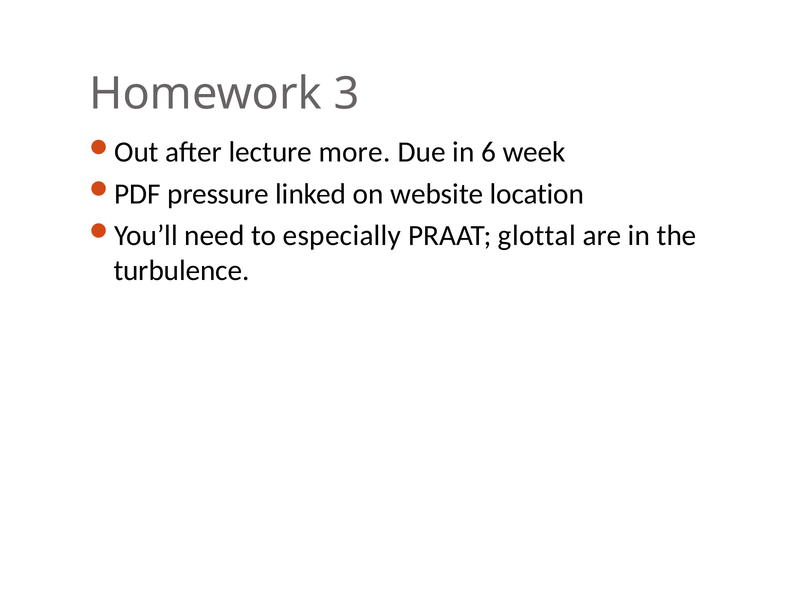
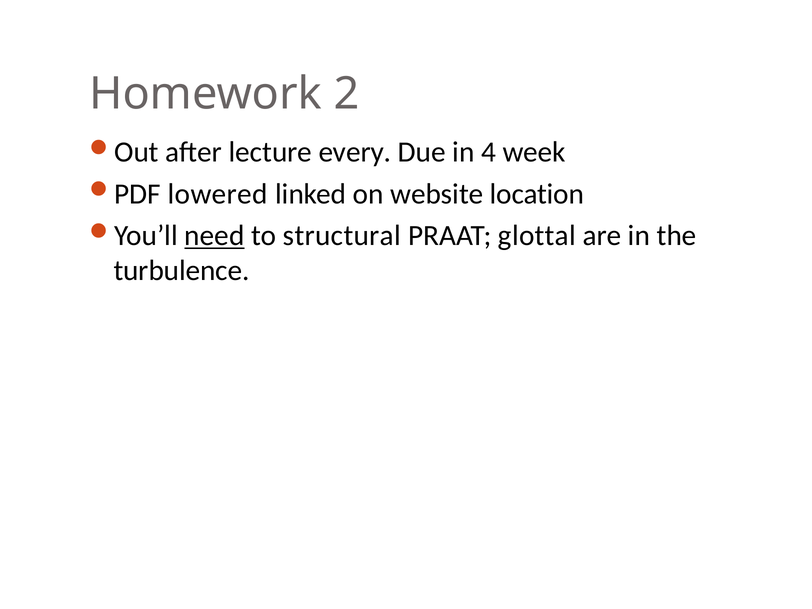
3: 3 -> 2 (346, 94)
more: more -> every (355, 152)
6: 6 -> 4 (489, 152)
pressure: pressure -> lowered (218, 194)
need underline: none -> present (214, 236)
especially: especially -> structural (342, 236)
